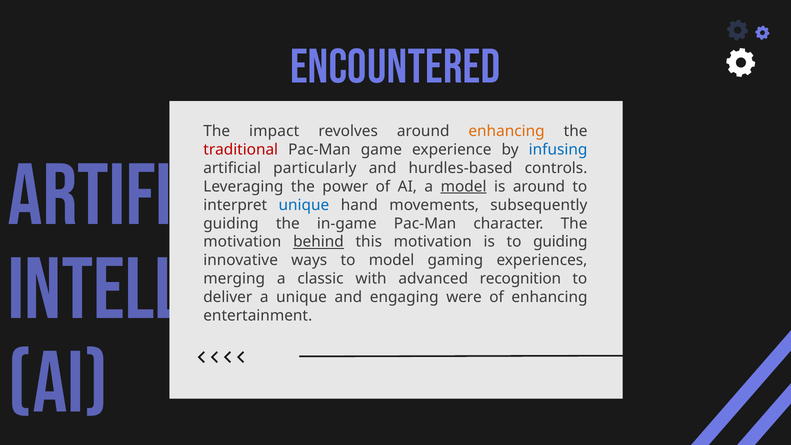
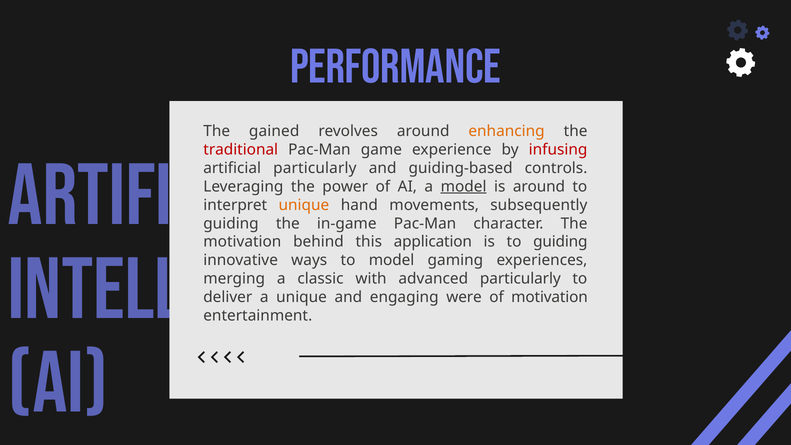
Encountered: Encountered -> Performance (395, 67)
impact: impact -> gained (274, 131)
infusing colour: blue -> red (558, 150)
hurdles-based: hurdles-based -> guiding-based (461, 168)
unique colour: blue -> orange (304, 205)
behind underline: present -> none (318, 242)
this motivation: motivation -> application (433, 242)
advanced recognition: recognition -> particularly (520, 279)
of enhancing: enhancing -> motivation (550, 297)
